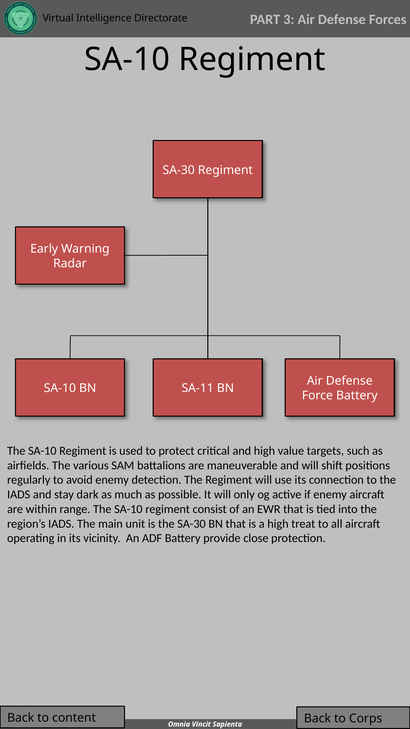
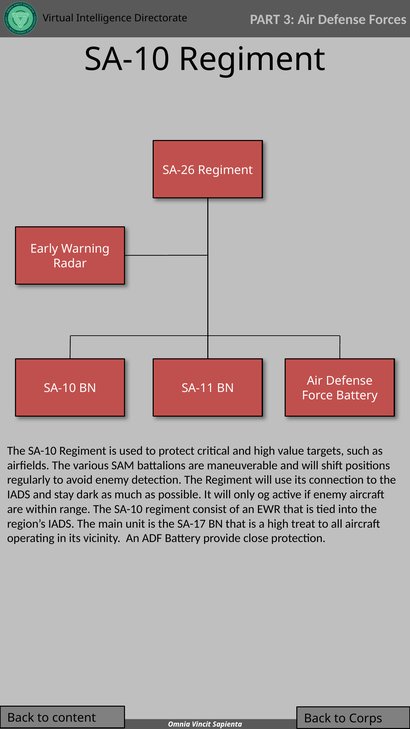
SA-30: SA-30 -> SA-26 (179, 170)
the SA-30: SA-30 -> SA-17 (192, 524)
